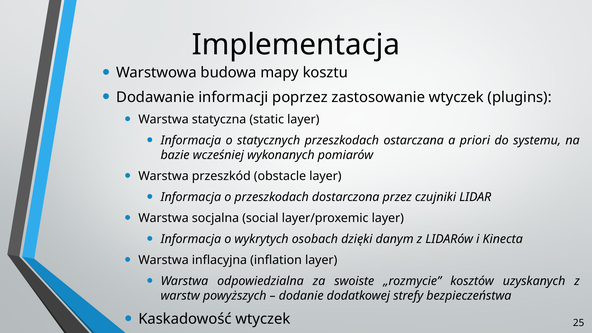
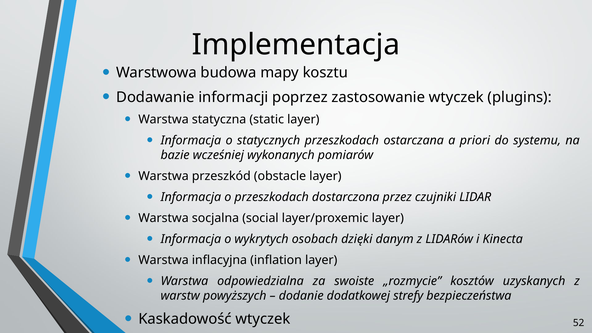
25: 25 -> 52 (579, 323)
